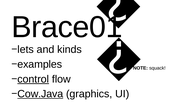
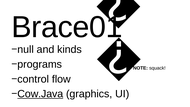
lets: lets -> null (26, 49)
examples: examples -> programs (40, 64)
control underline: present -> none (33, 79)
